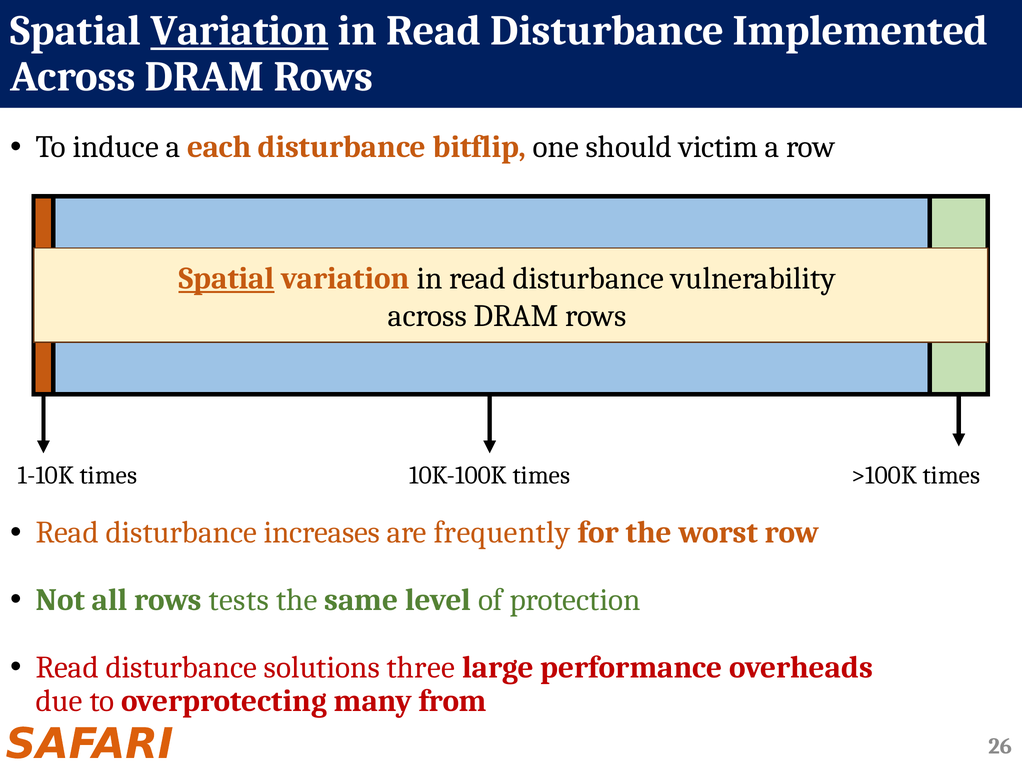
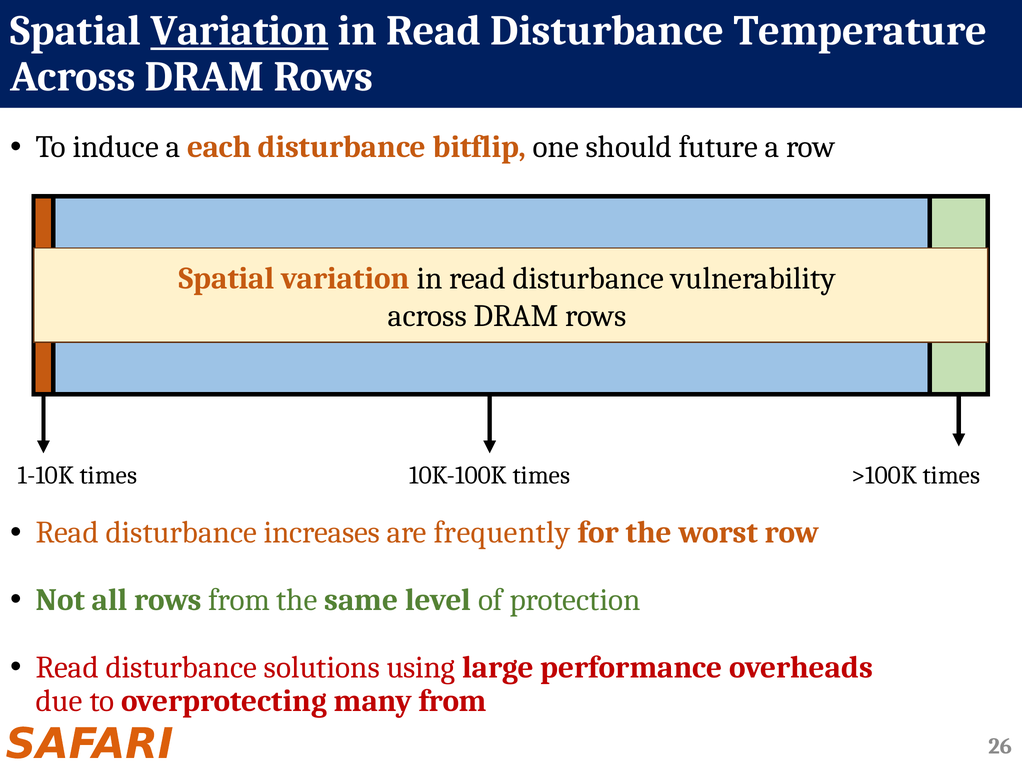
Implemented: Implemented -> Temperature (860, 31)
victim: victim -> future (718, 147)
Spatial underline: present -> none (227, 279)
rows tests: tests -> from (239, 600)
three: three -> using (421, 668)
